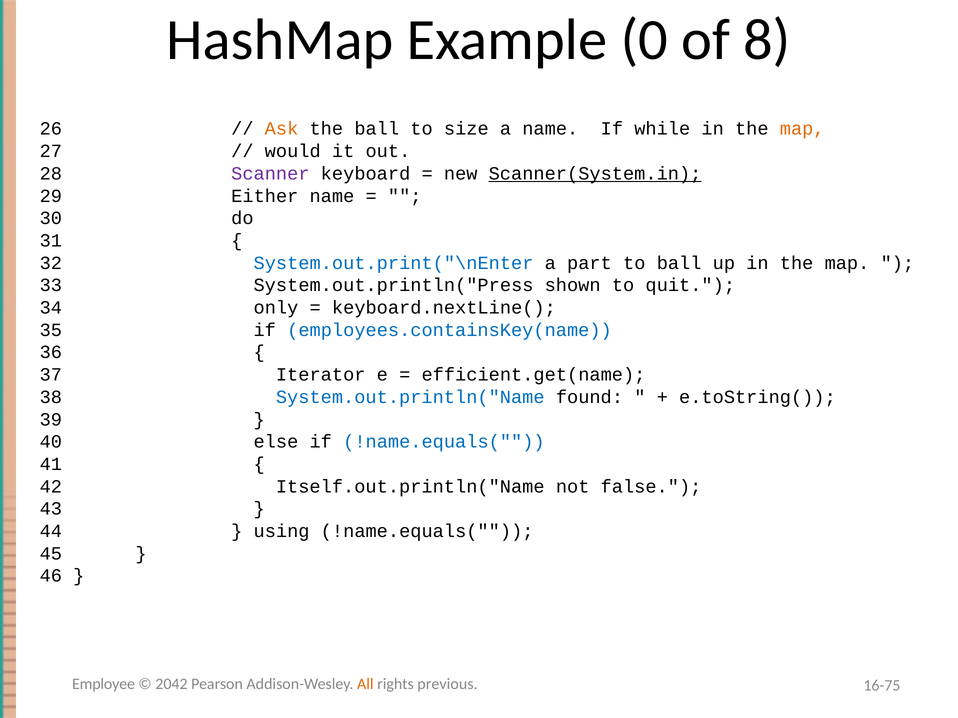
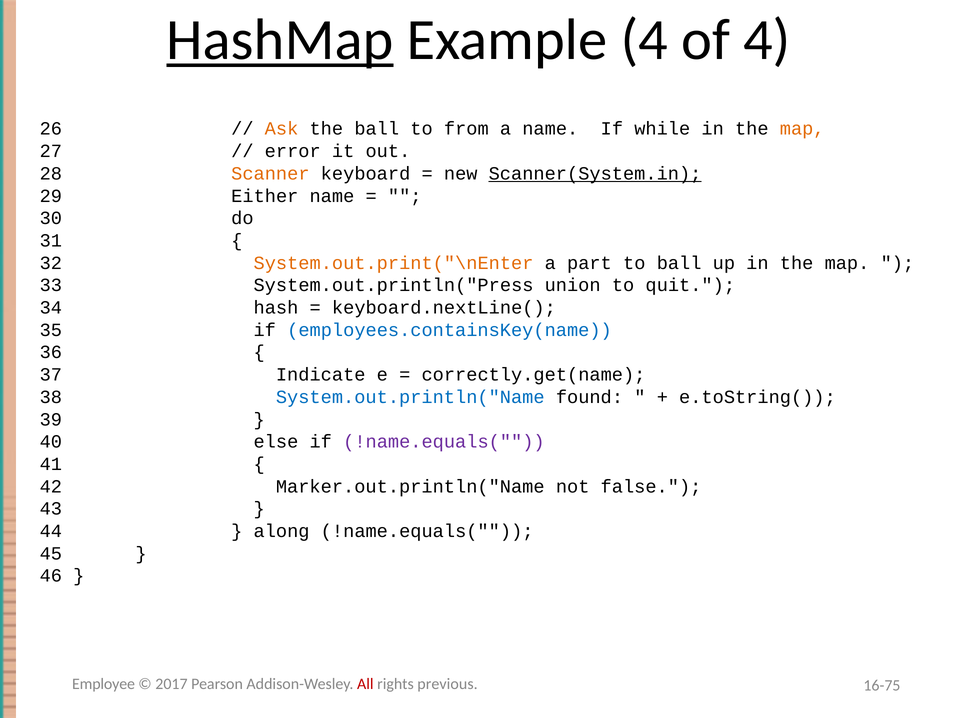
HashMap underline: none -> present (280, 40)
Example 0: 0 -> 4 (644, 40)
of 8: 8 -> 4 (767, 40)
size: size -> from (466, 129)
would: would -> error (293, 151)
Scanner colour: purple -> orange (270, 174)
System.out.print("\nEnter colour: blue -> orange (394, 263)
shown: shown -> union (573, 285)
only: only -> hash (276, 308)
Iterator: Iterator -> Indicate (321, 375)
efficient.get(name: efficient.get(name -> correctly.get(name (533, 375)
!name.equals( colour: blue -> purple (444, 442)
Itself.out.println("Name: Itself.out.println("Name -> Marker.out.println("Name (410, 487)
using: using -> along (282, 532)
2042: 2042 -> 2017 (171, 684)
All colour: orange -> red (365, 684)
